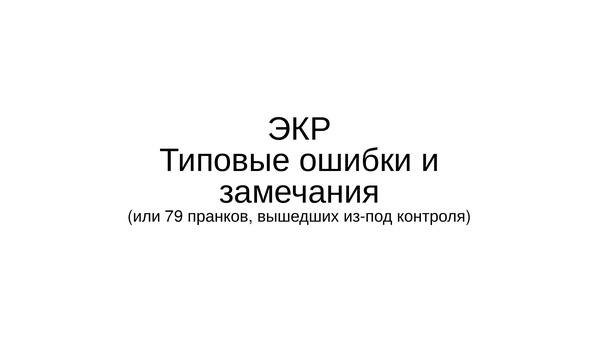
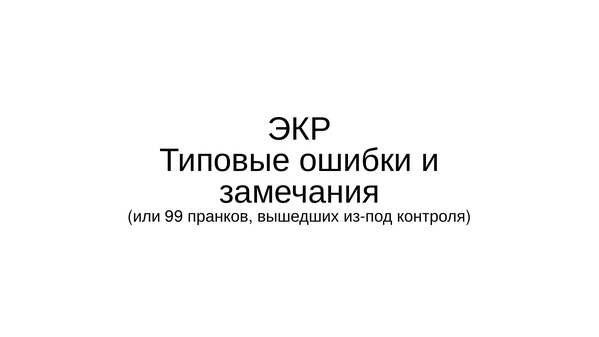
79: 79 -> 99 (174, 216)
